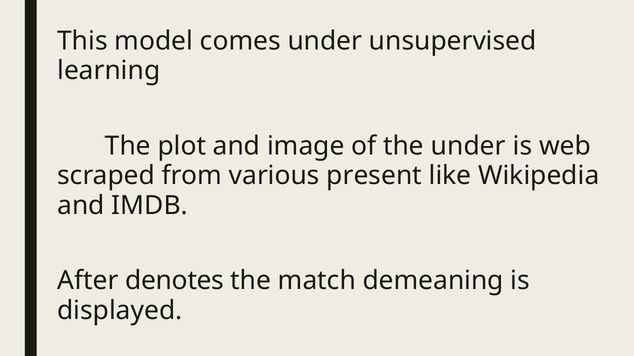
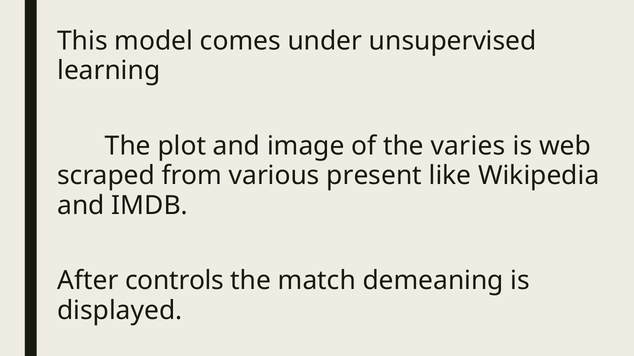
the under: under -> varies (468, 146)
denotes: denotes -> controls (175, 281)
